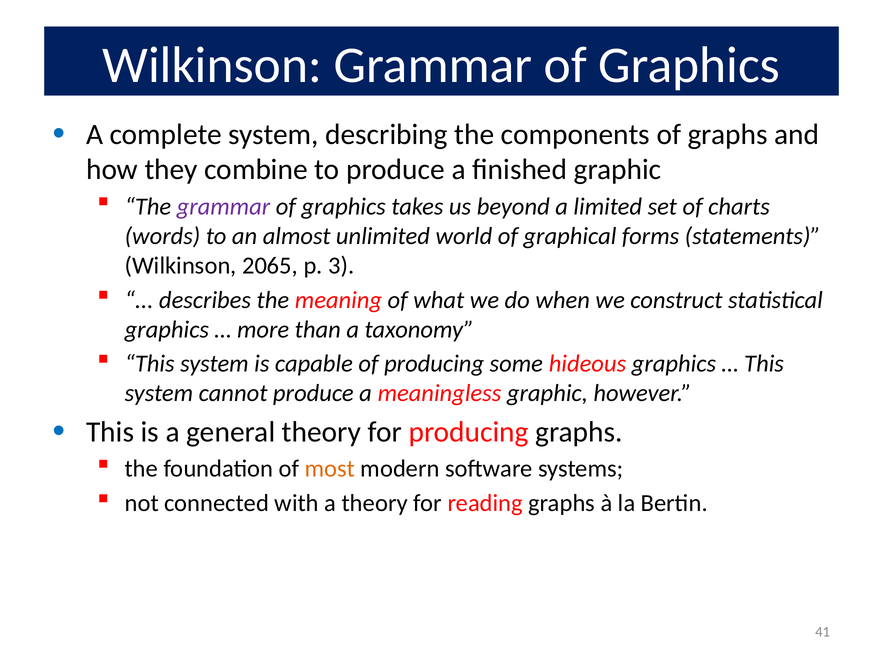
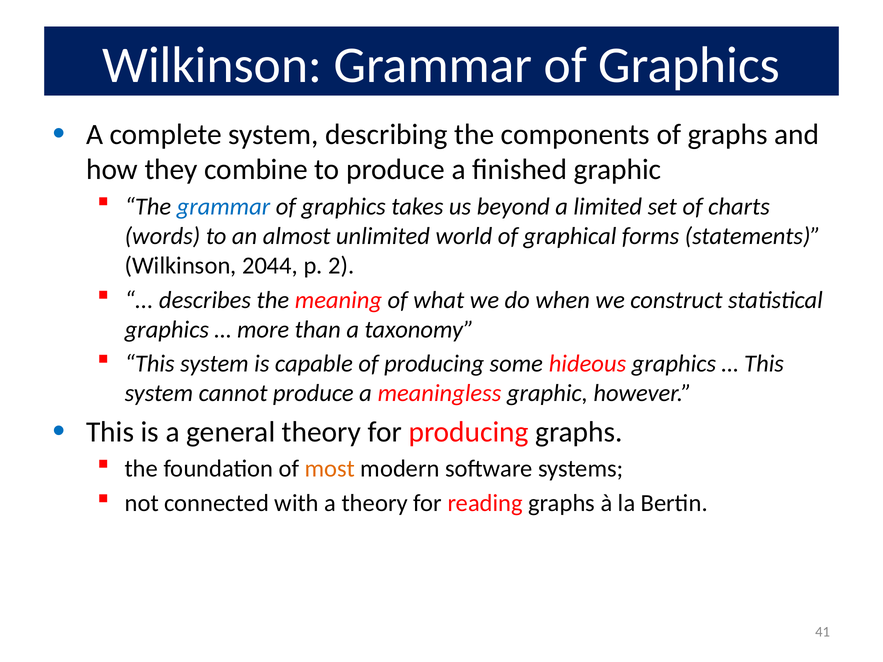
grammar colour: purple -> blue (223, 207)
2065: 2065 -> 2044 (270, 266)
3: 3 -> 2 (341, 266)
